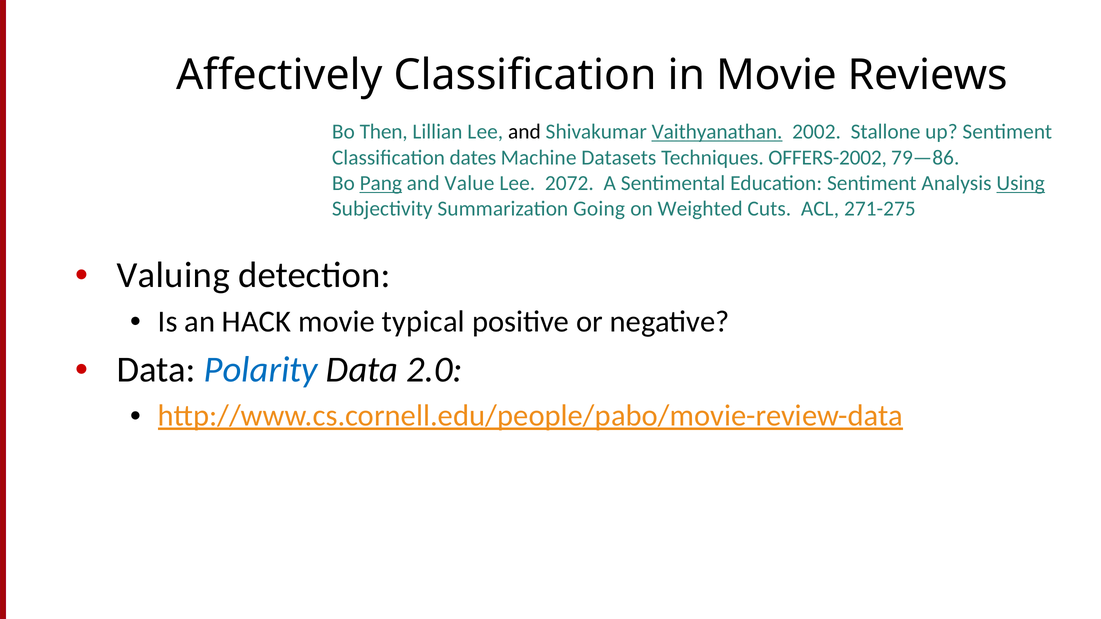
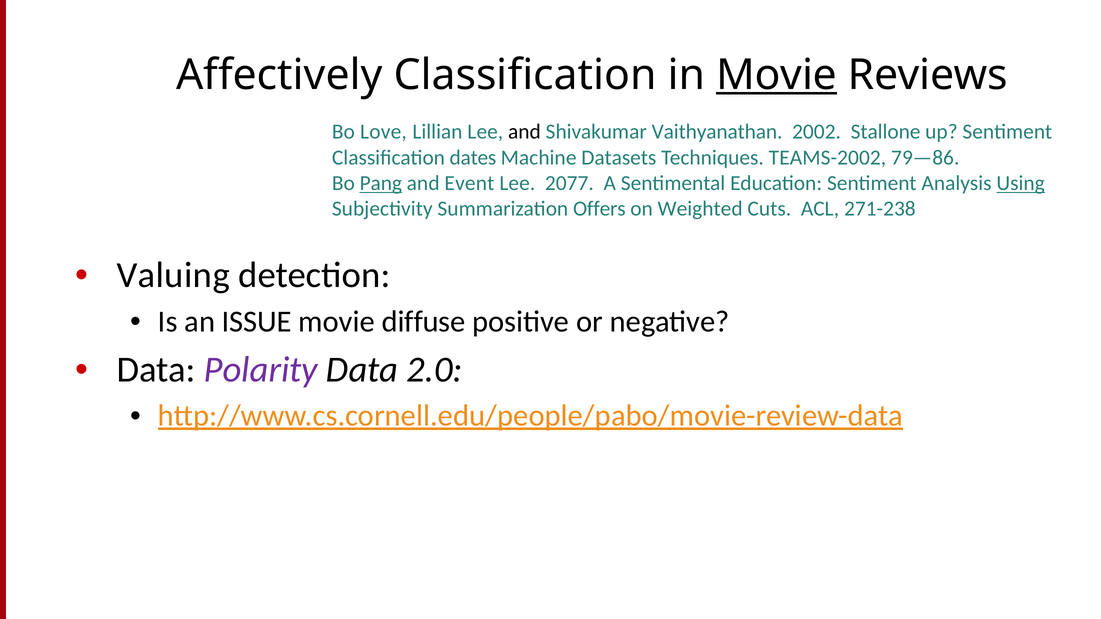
Movie underline: none -> present (777, 75)
Then: Then -> Love (383, 132)
Vaithyanathan underline: present -> none (717, 132)
OFFERS-2002: OFFERS-2002 -> TEAMS-2002 (827, 158)
Value: Value -> Event (469, 183)
2072: 2072 -> 2077 (569, 183)
Going: Going -> Offers (599, 209)
271-275: 271-275 -> 271-238 (880, 209)
HACK: HACK -> ISSUE (257, 322)
typical: typical -> diffuse (424, 322)
Polarity colour: blue -> purple (261, 370)
